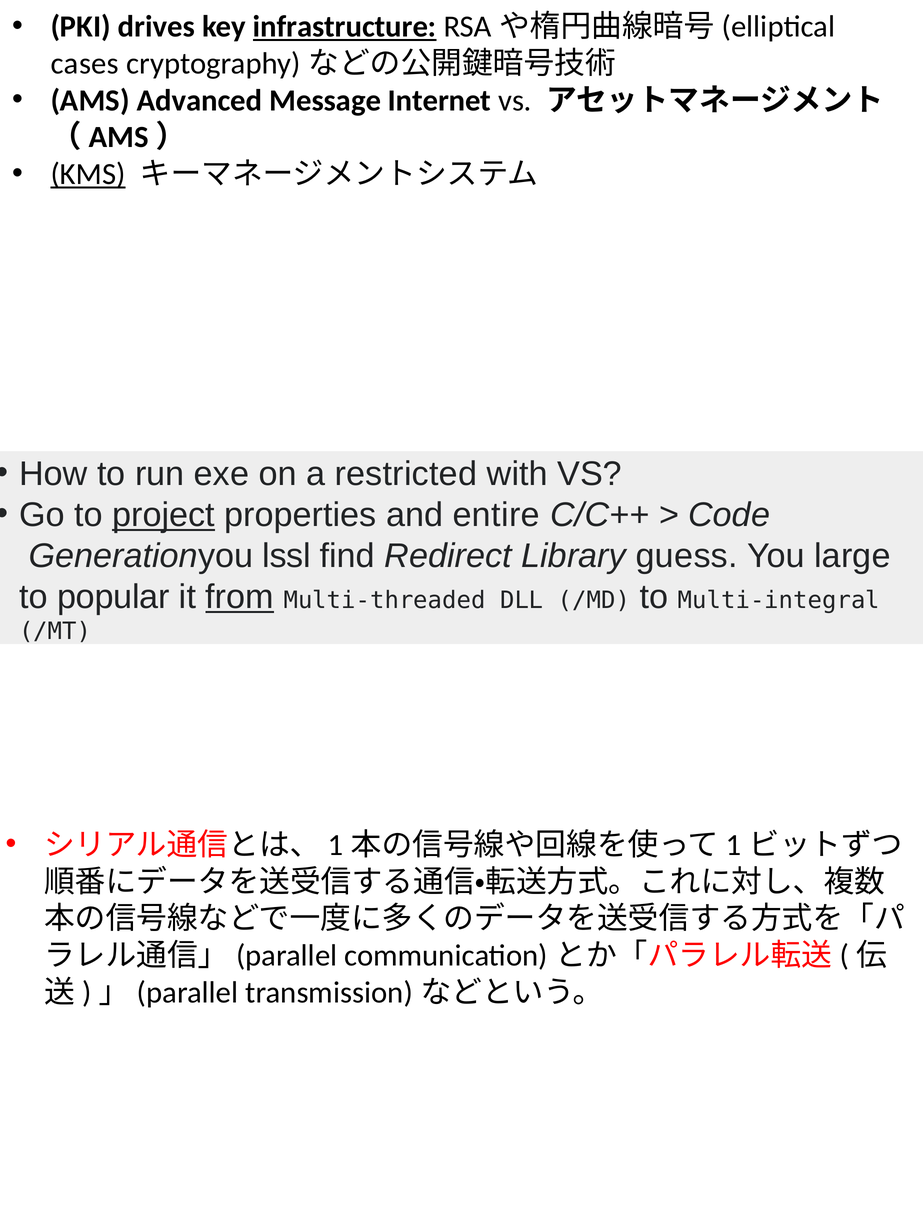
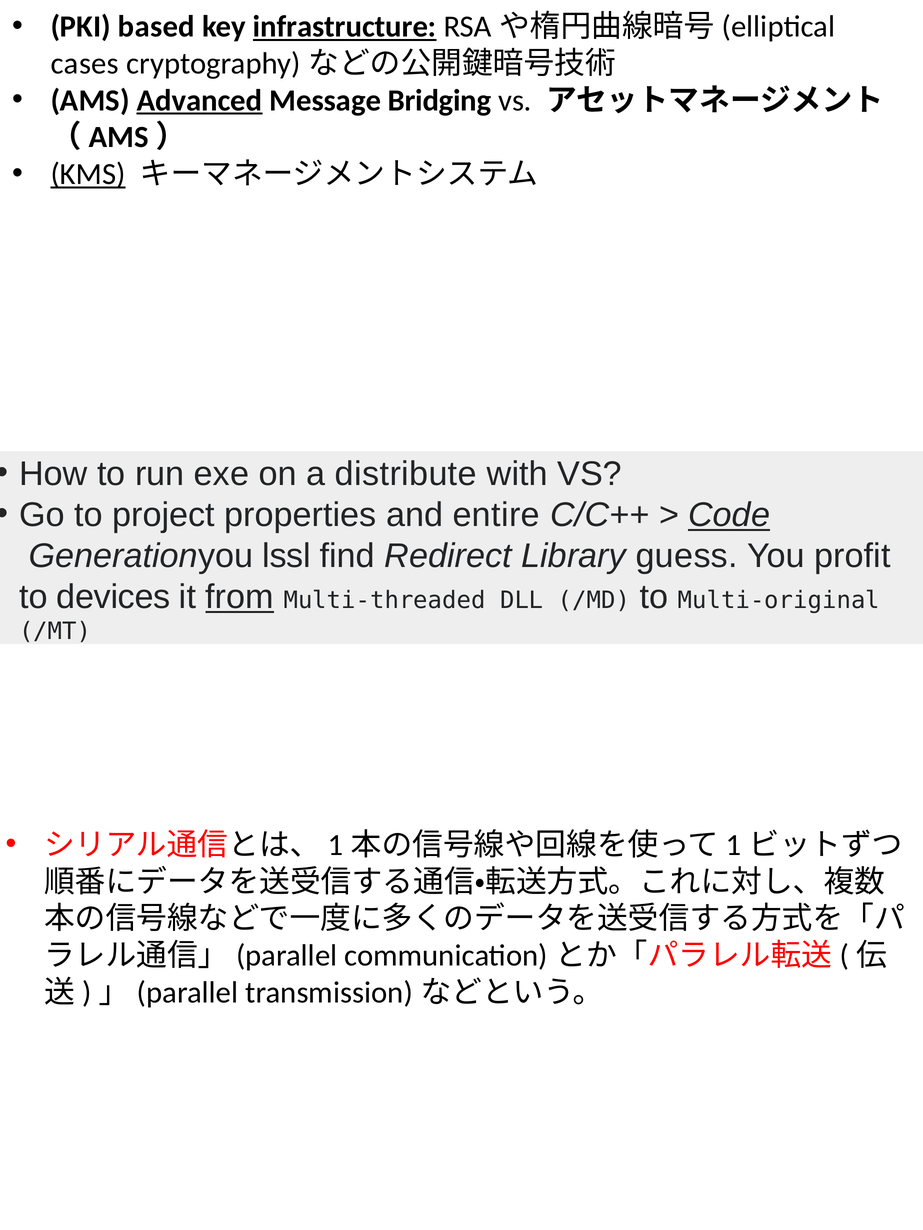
drives: drives -> based (156, 27)
Advanced underline: none -> present (199, 100)
Internet: Internet -> Bridging (440, 100)
restricted: restricted -> distribute (406, 474)
project underline: present -> none (164, 515)
Code underline: none -> present (729, 515)
large: large -> profit (852, 556)
popular: popular -> devices (113, 597)
Multi-integral: Multi-integral -> Multi-original (779, 601)
